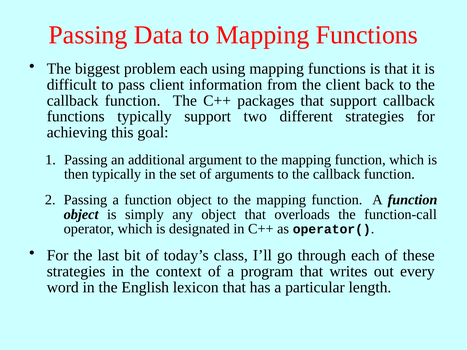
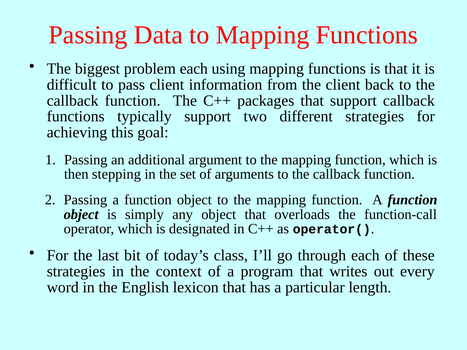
then typically: typically -> stepping (116, 174)
